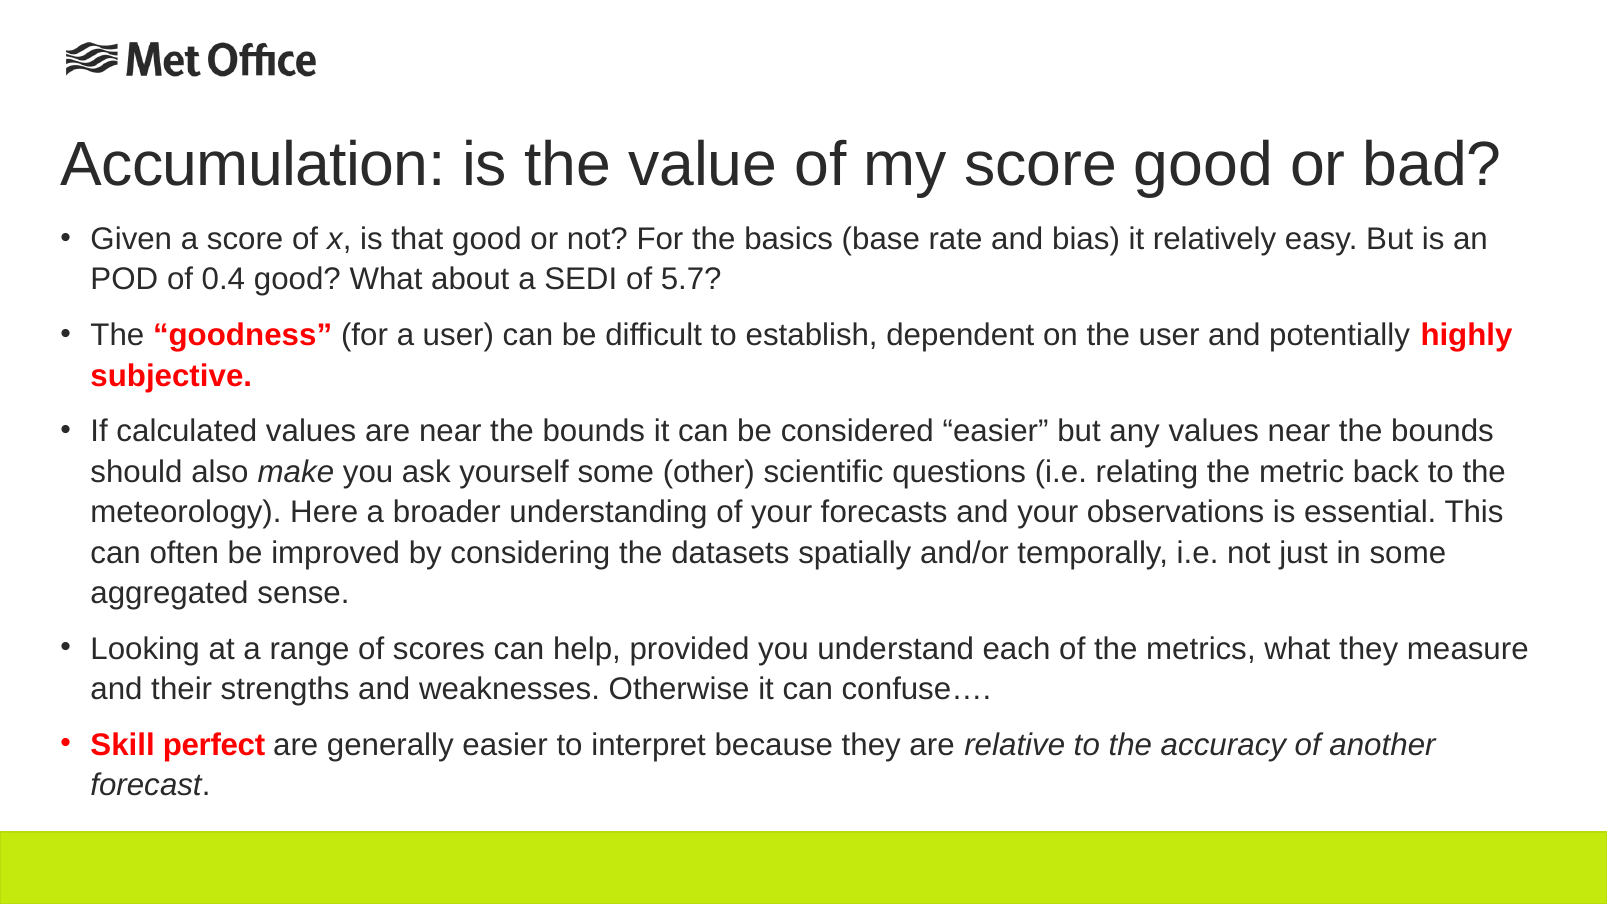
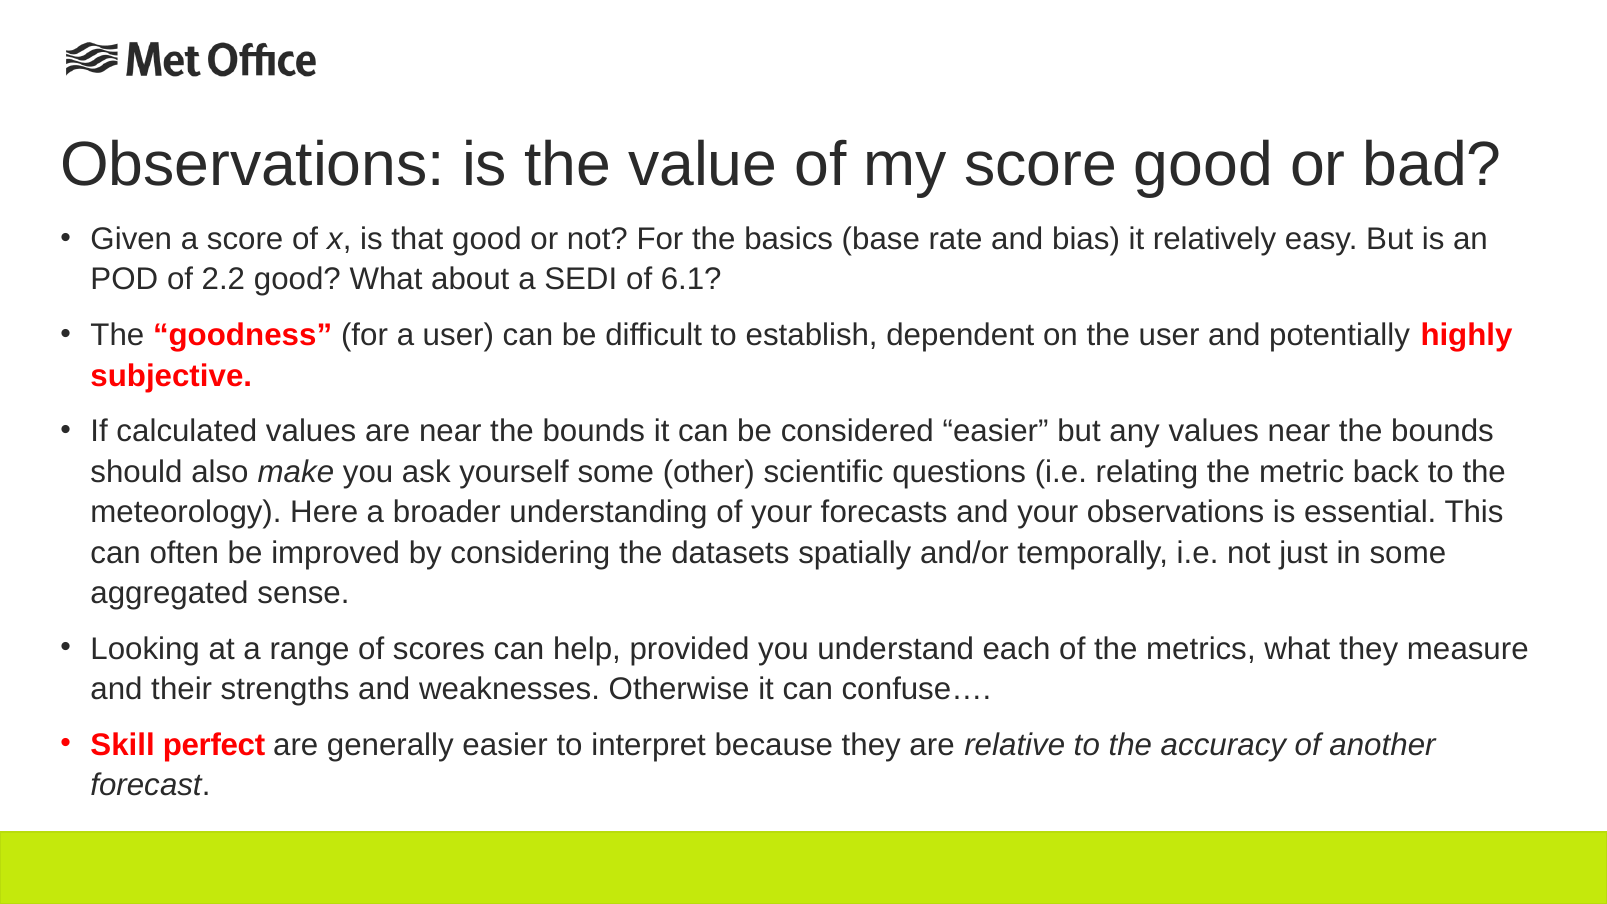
Accumulation: Accumulation -> Observations (253, 165)
0.4: 0.4 -> 2.2 (223, 280)
5.7: 5.7 -> 6.1 (691, 280)
